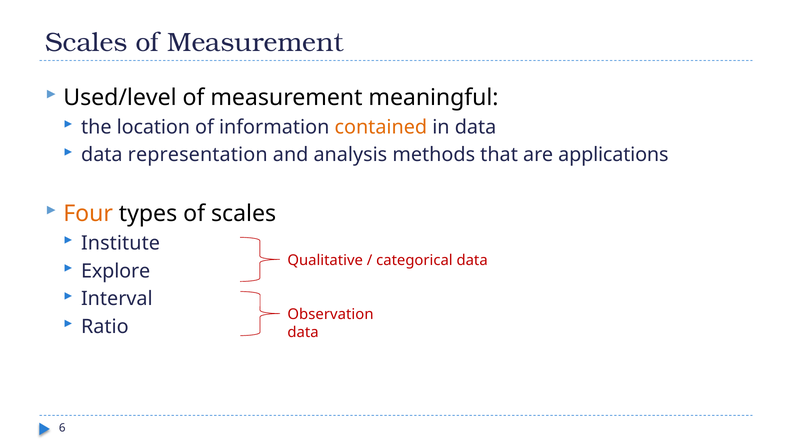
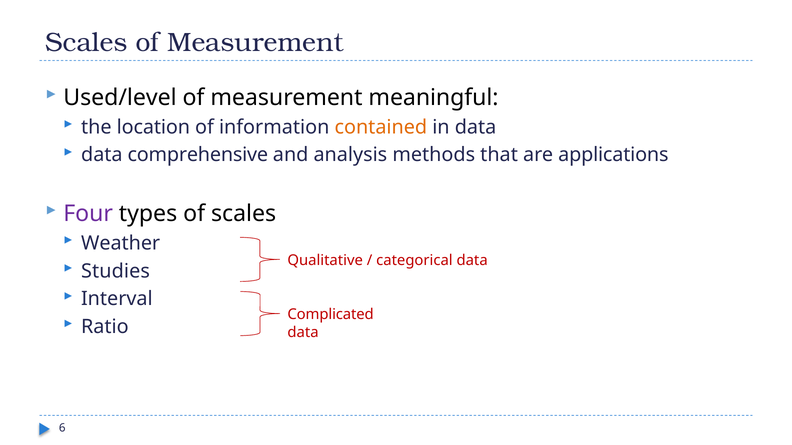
representation: representation -> comprehensive (198, 155)
Four colour: orange -> purple (88, 214)
Institute: Institute -> Weather (121, 243)
Explore: Explore -> Studies (116, 271)
Observation: Observation -> Complicated (331, 315)
